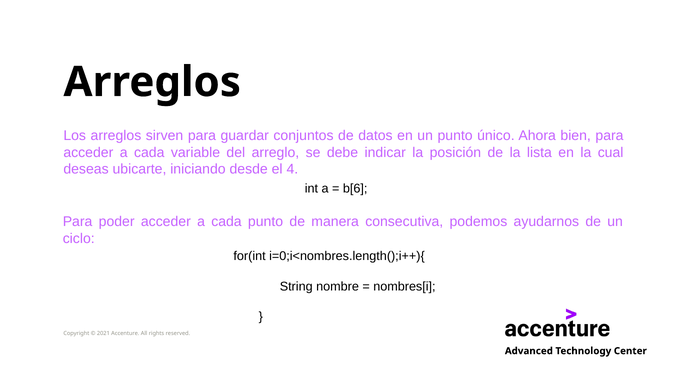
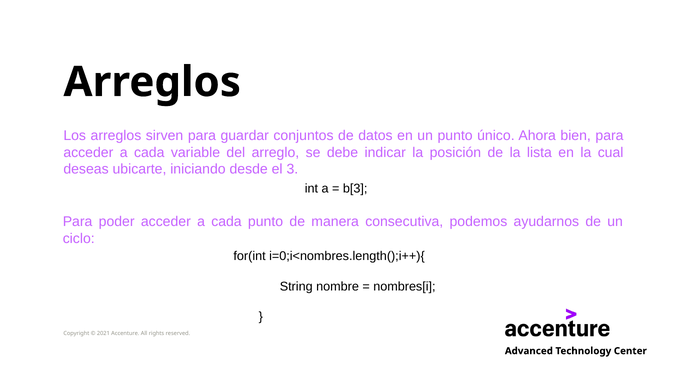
4: 4 -> 3 (292, 169)
b[6: b[6 -> b[3 (355, 188)
